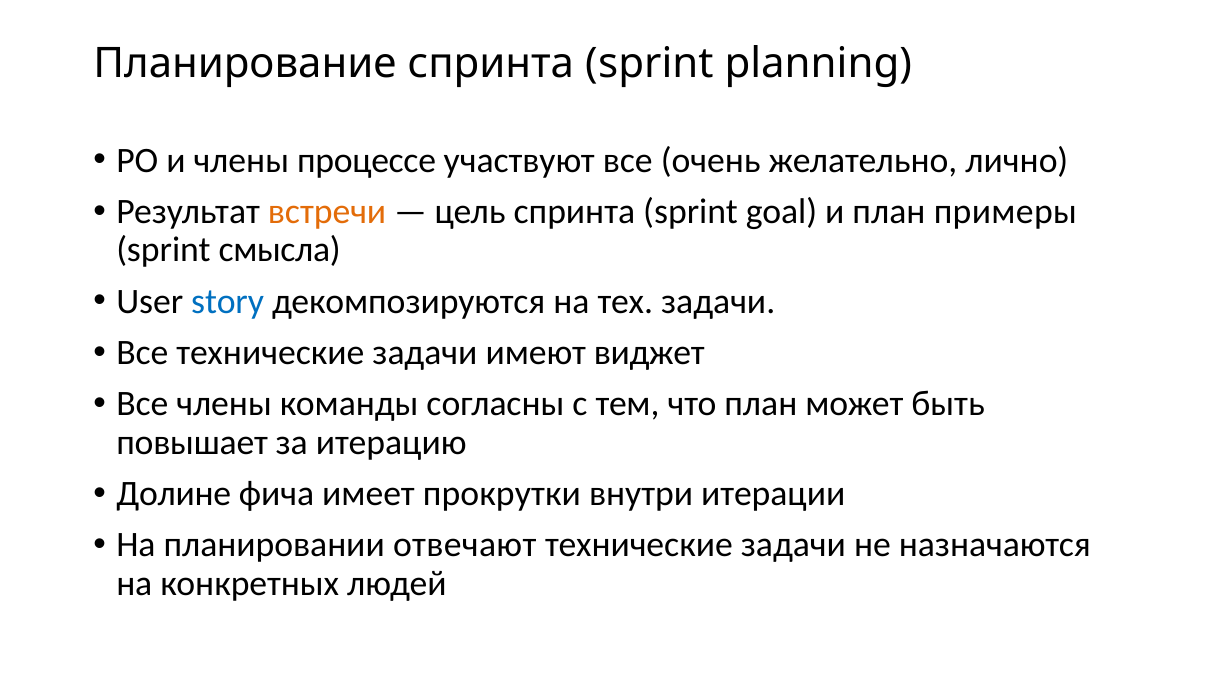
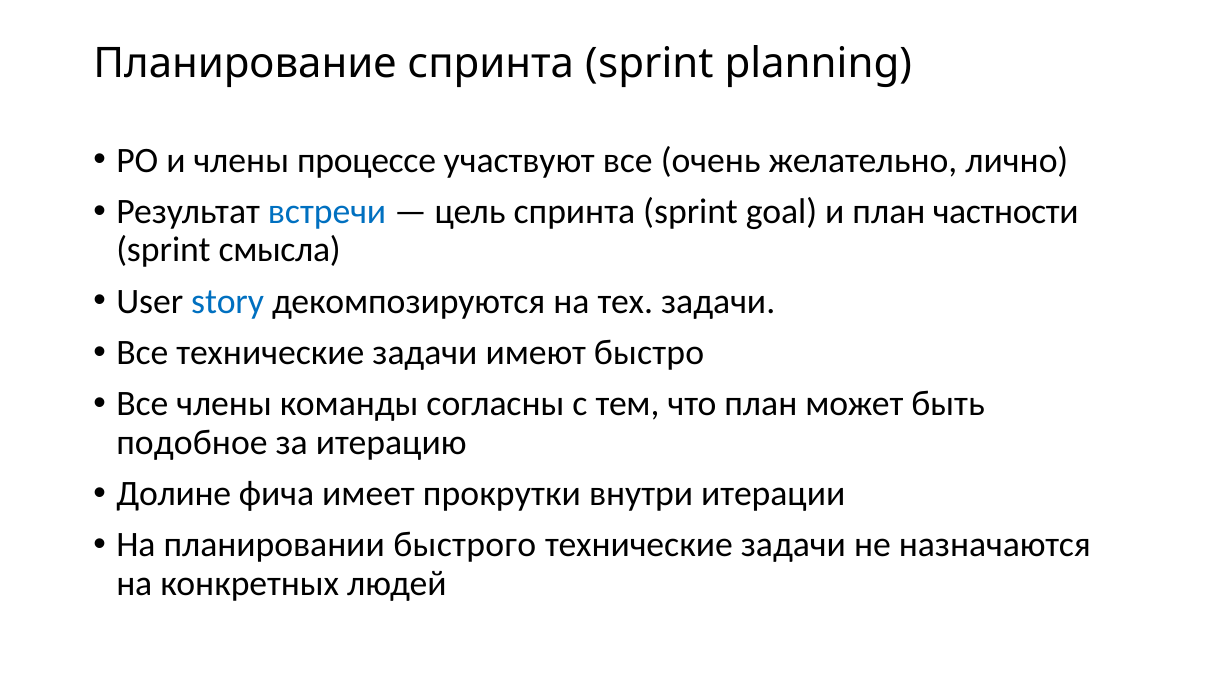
встречи colour: orange -> blue (327, 211)
примеры: примеры -> частности (1006, 211)
виджет: виджет -> быстро (649, 352)
повышает: повышает -> подобное (192, 442)
отвечают: отвечают -> быстрого (465, 545)
